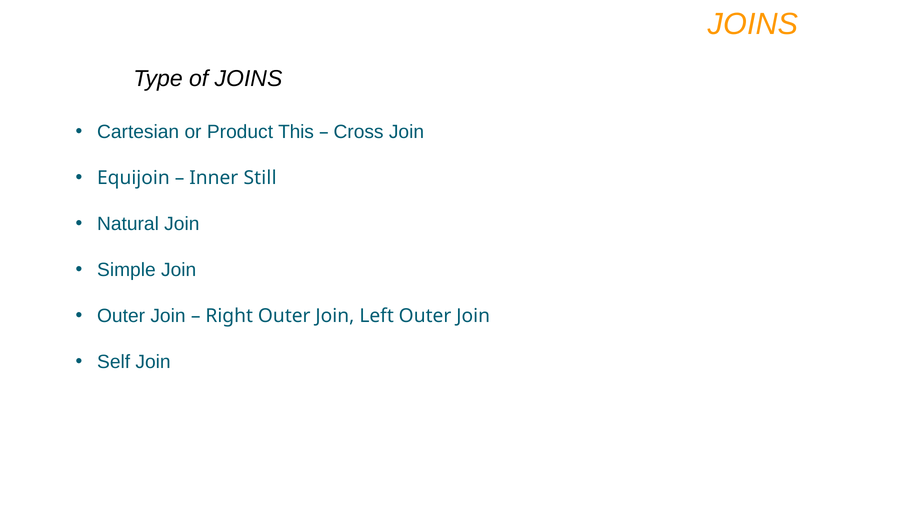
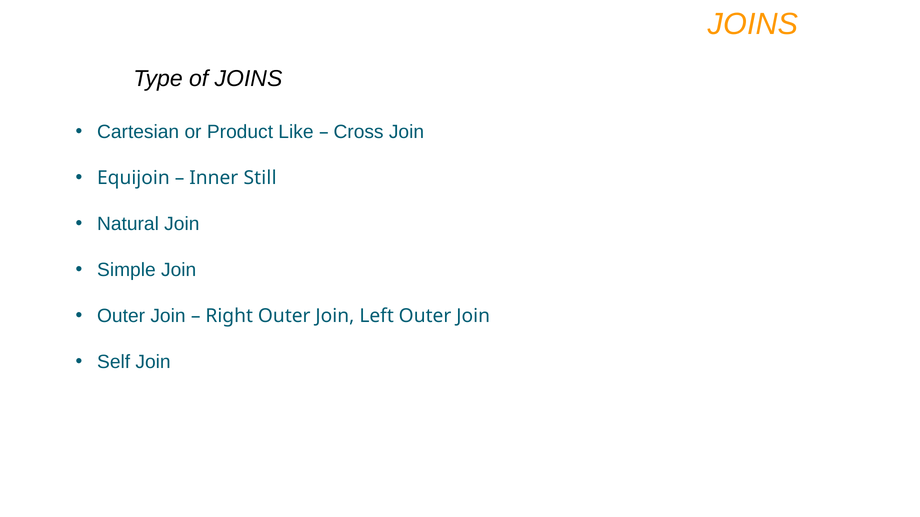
This: This -> Like (296, 132)
